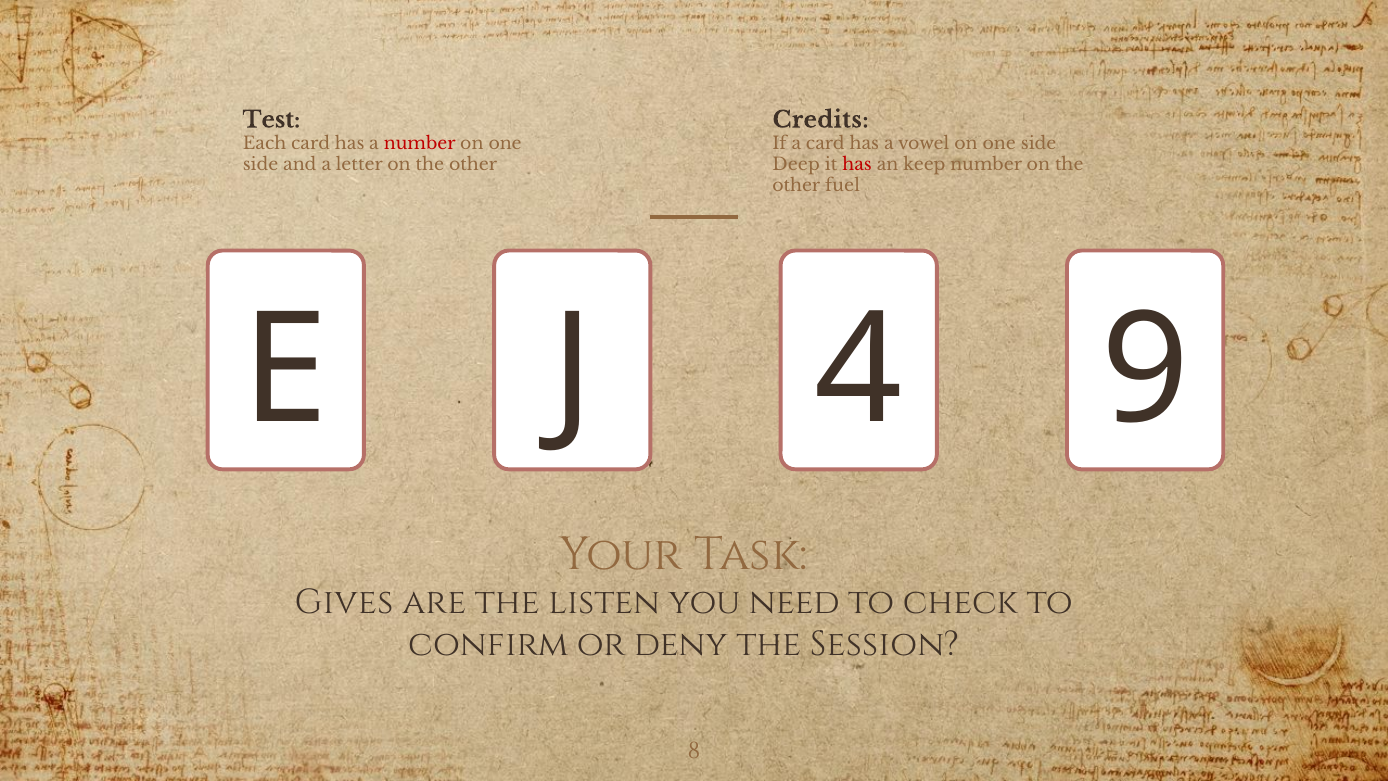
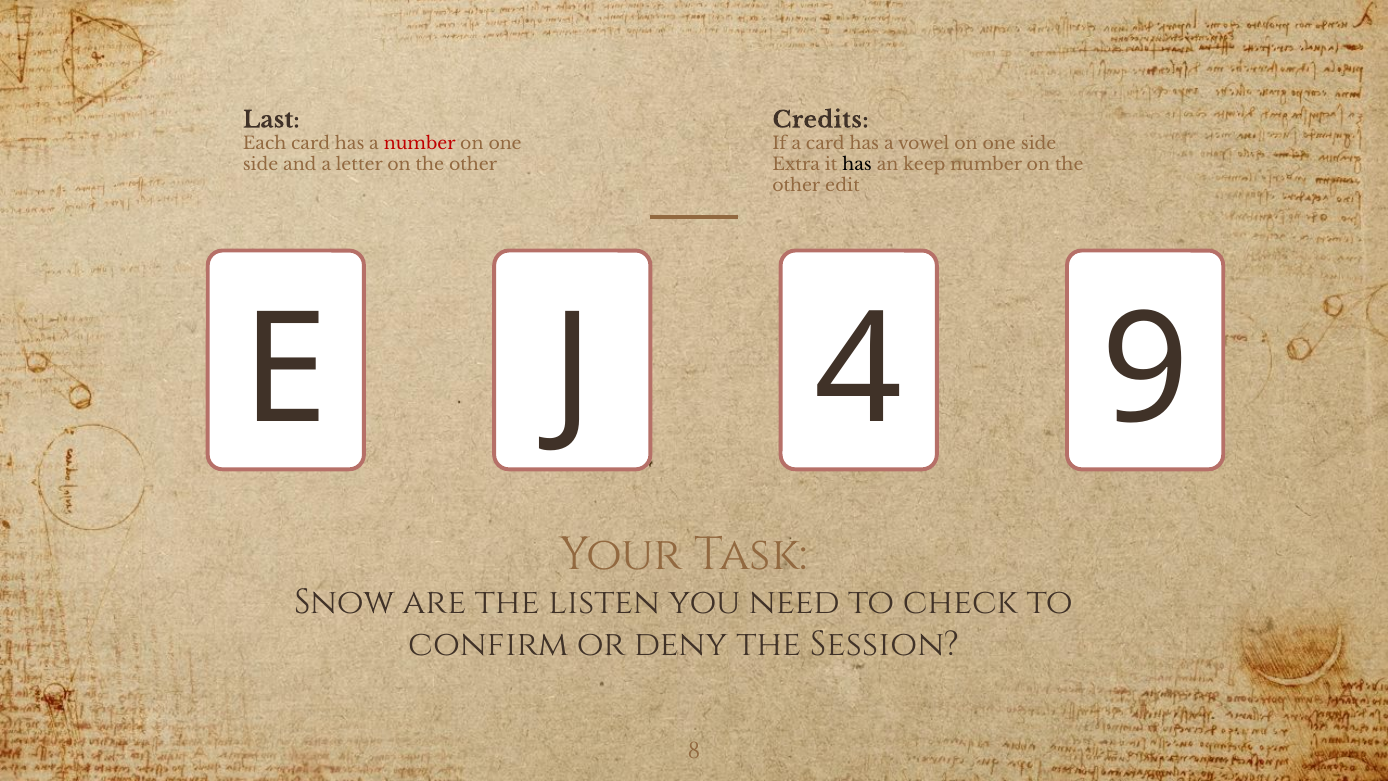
Test: Test -> Last (271, 120)
Deep: Deep -> Extra (796, 165)
has colour: red -> black (857, 165)
fuel: fuel -> edit (843, 186)
Gives: Gives -> Snow (344, 602)
